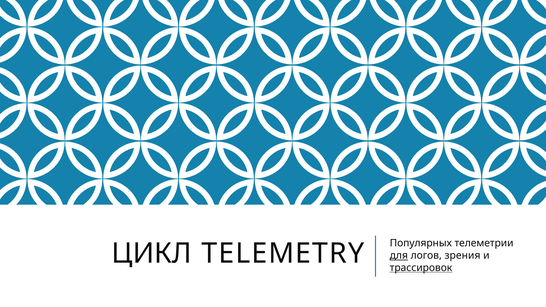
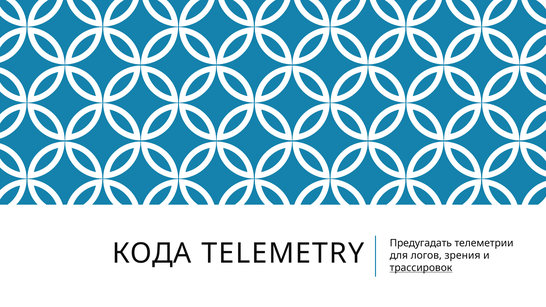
Популярных: Популярных -> Предугадать (421, 243)
ЦИКЛ: ЦИКЛ -> КОДА (152, 254)
для underline: present -> none (399, 256)
